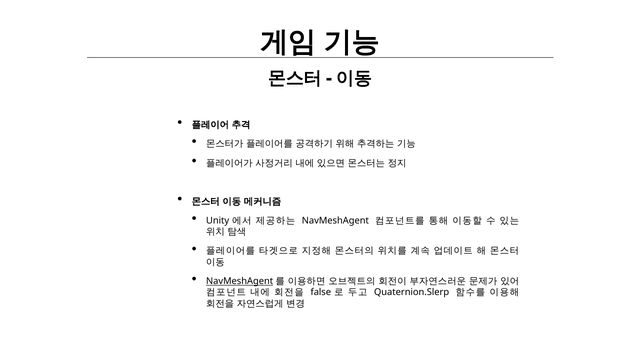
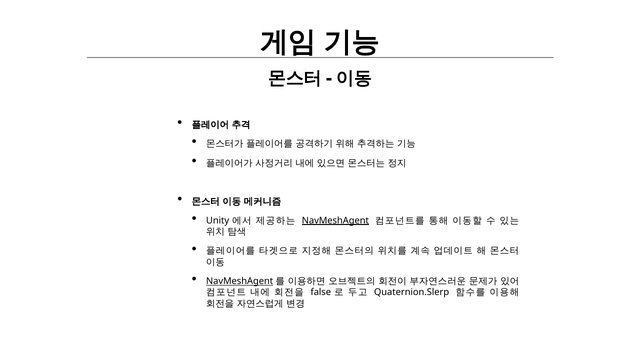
NavMeshAgent underline: none -> present (335, 220)
